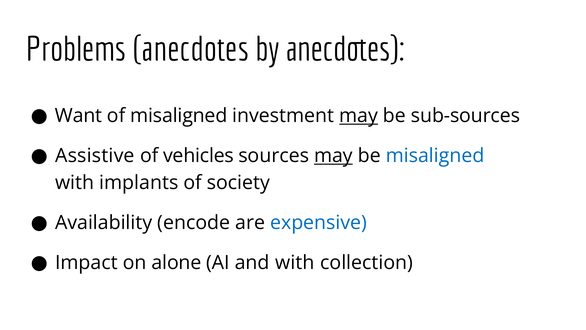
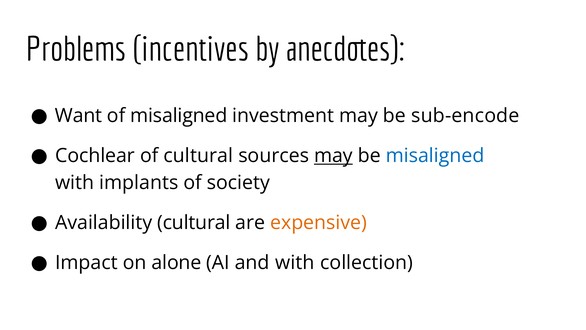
Problems anecdotes: anecdotes -> incentives (191, 50)
may underline: present -> none (359, 116)
sub-sources: sub-sources -> sub-encode (465, 116)
Assistive: Assistive -> Cochlear (95, 156)
of vehicles: vehicles -> cultural (198, 156)
Availability encode: encode -> cultural (194, 222)
expensive colour: blue -> orange (319, 222)
